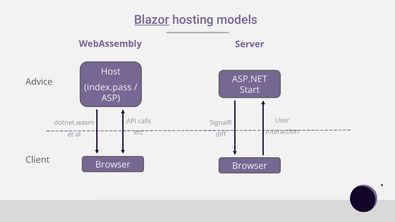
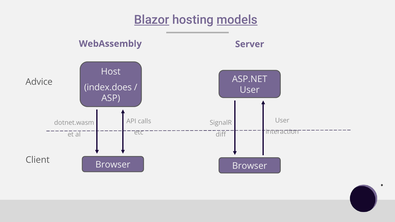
models underline: none -> present (237, 20)
index.pass: index.pass -> index.does (108, 87)
Start: Start -> User (250, 90)
